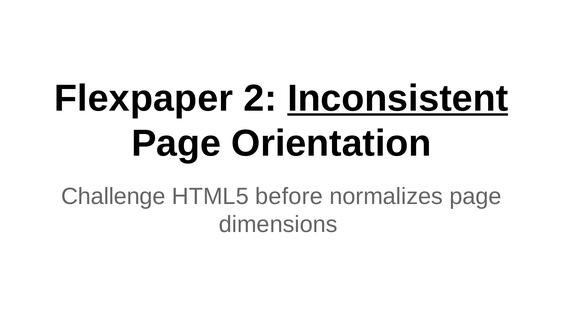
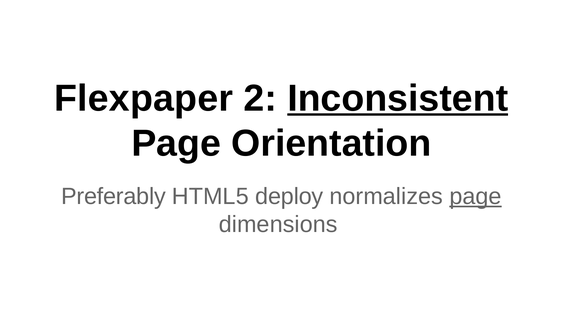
Challenge: Challenge -> Preferably (113, 196)
before: before -> deploy (289, 196)
page underline: none -> present (475, 196)
